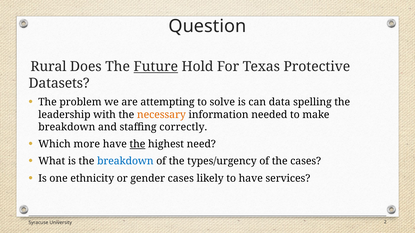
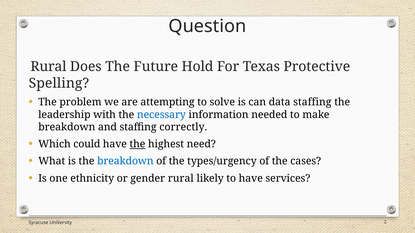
Future underline: present -> none (156, 67)
Datasets: Datasets -> Spelling (59, 83)
data spelling: spelling -> staffing (312, 102)
necessary colour: orange -> blue (161, 115)
more: more -> could (87, 144)
gender cases: cases -> rural (181, 179)
